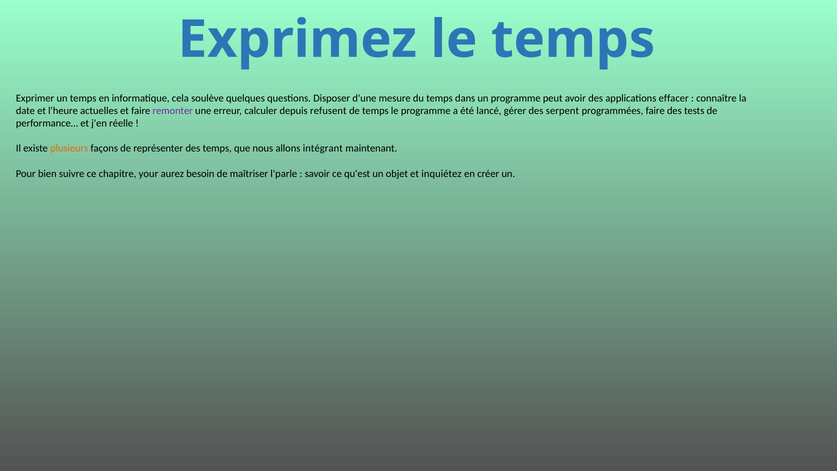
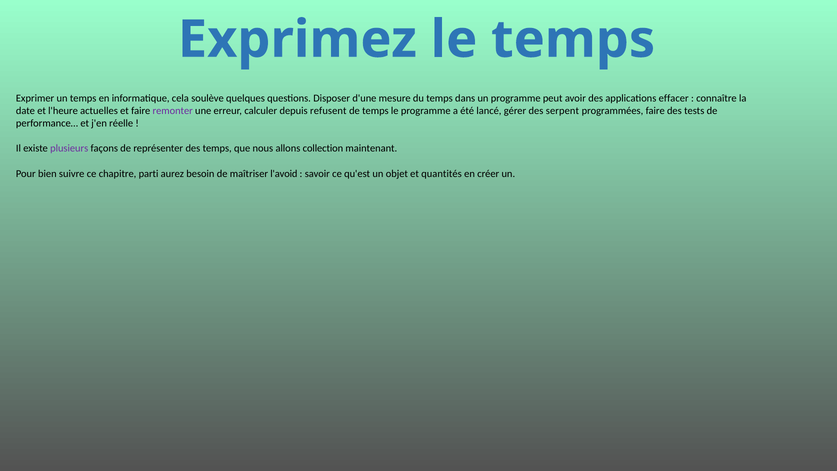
plusieurs colour: orange -> purple (69, 148)
intégrant: intégrant -> collection (323, 148)
your: your -> parti (149, 174)
l'parle: l'parle -> l'avoid (284, 174)
inquiétez: inquiétez -> quantités (442, 174)
